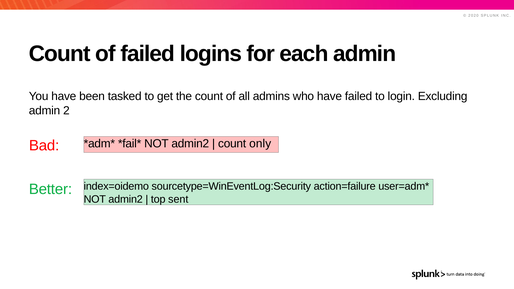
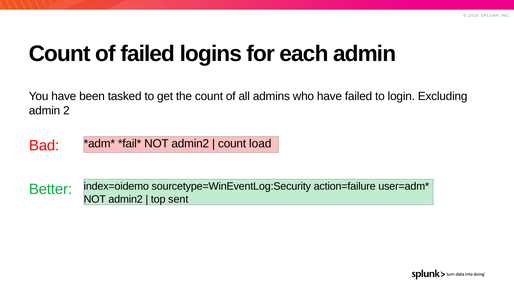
only: only -> load (260, 144)
